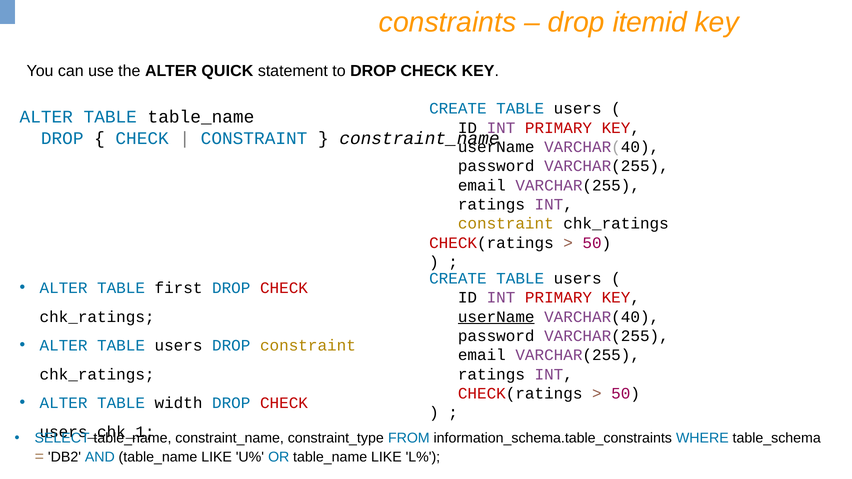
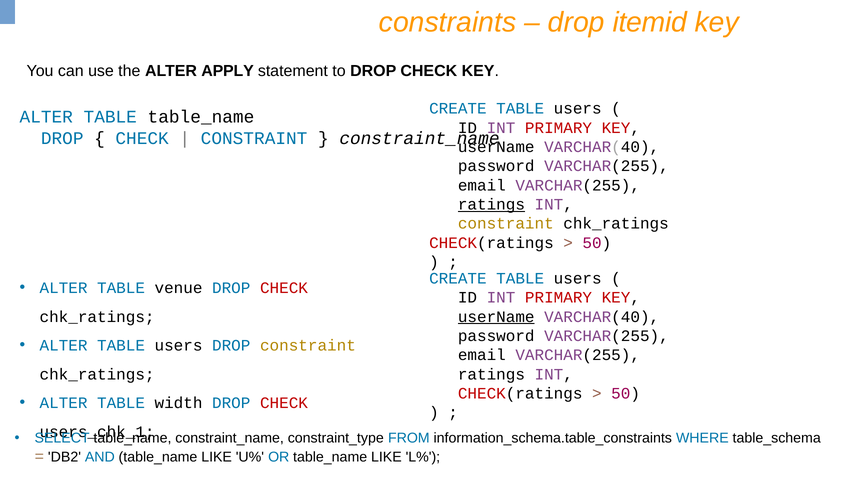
QUICK: QUICK -> APPLY (228, 71)
ratings underline: none -> present (491, 205)
first: first -> venue (179, 288)
